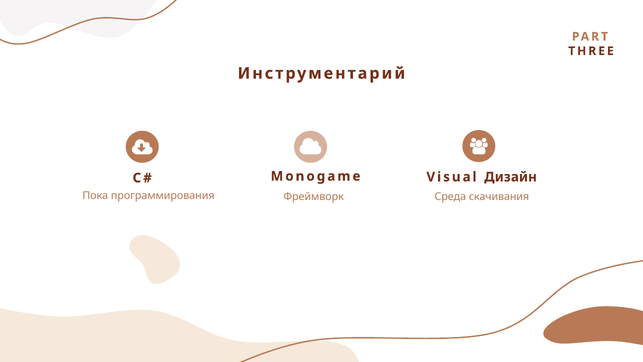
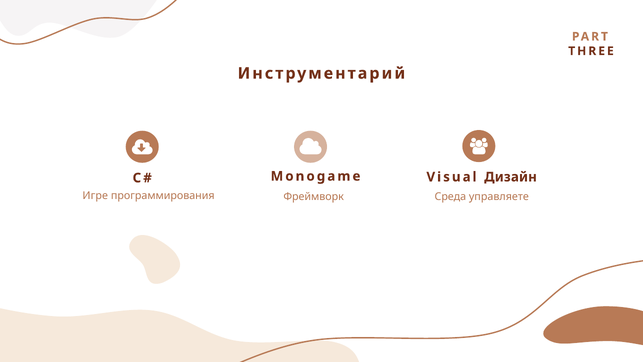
Пока: Пока -> Игре (95, 195)
скачивания: скачивания -> управляете (499, 196)
